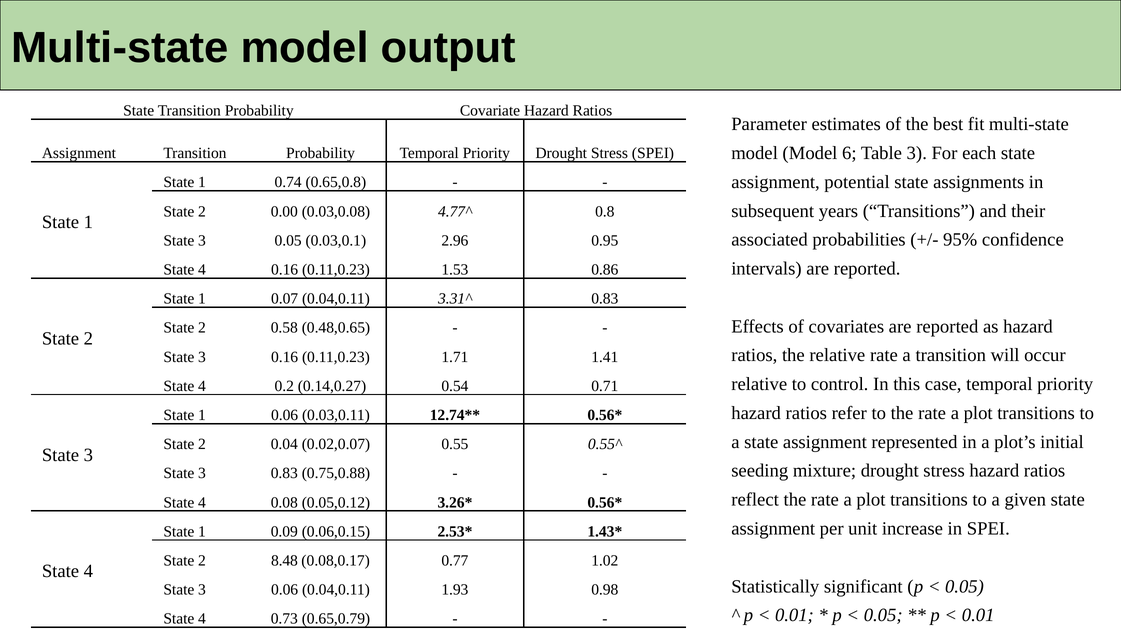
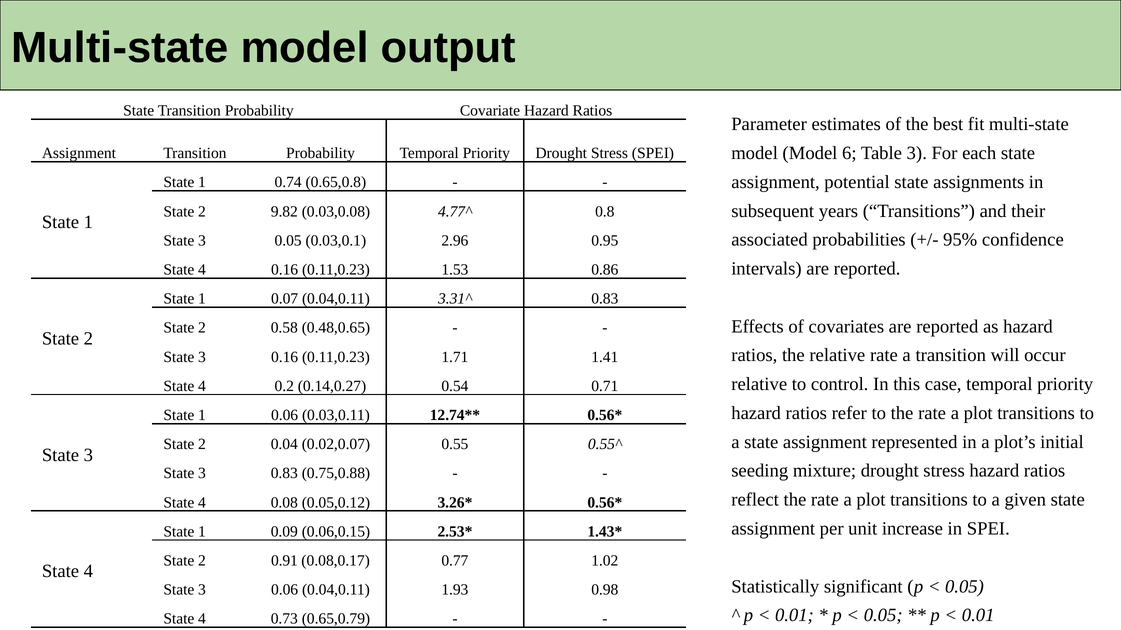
0.00: 0.00 -> 9.82 (284, 212)
8.48: 8.48 -> 0.91 (284, 561)
